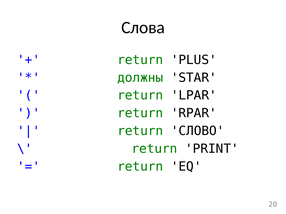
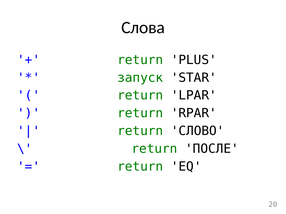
должны: должны -> запуск (140, 78)
PRINT: PRINT -> ПОСЛЕ (212, 149)
